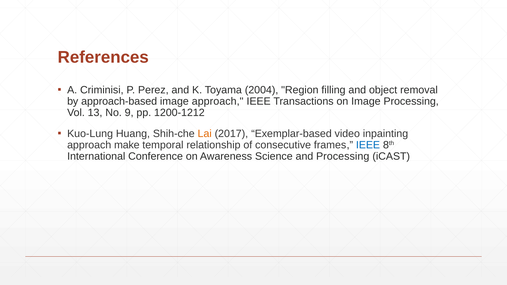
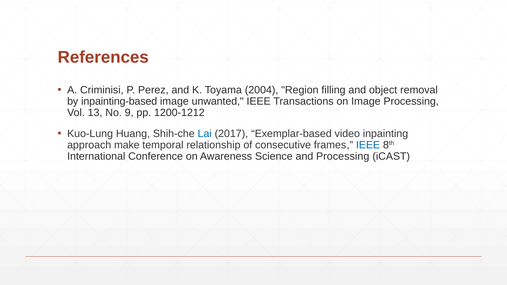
approach-based: approach-based -> inpainting-based (119, 101)
image approach: approach -> unwanted (218, 101)
Lai colour: orange -> blue (205, 134)
